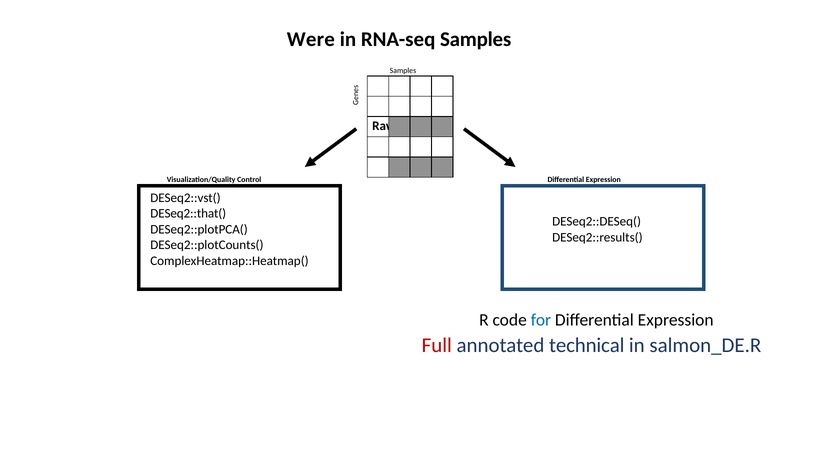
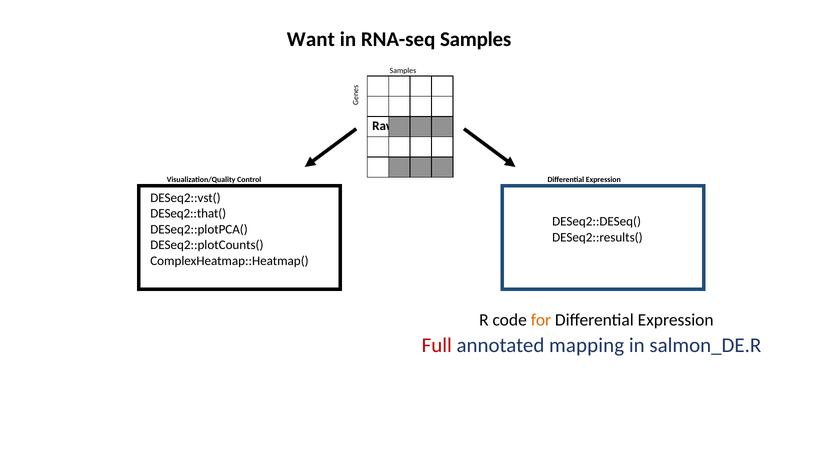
Were: Were -> Want (311, 39)
for colour: blue -> orange (541, 320)
technical: technical -> mapping (587, 345)
